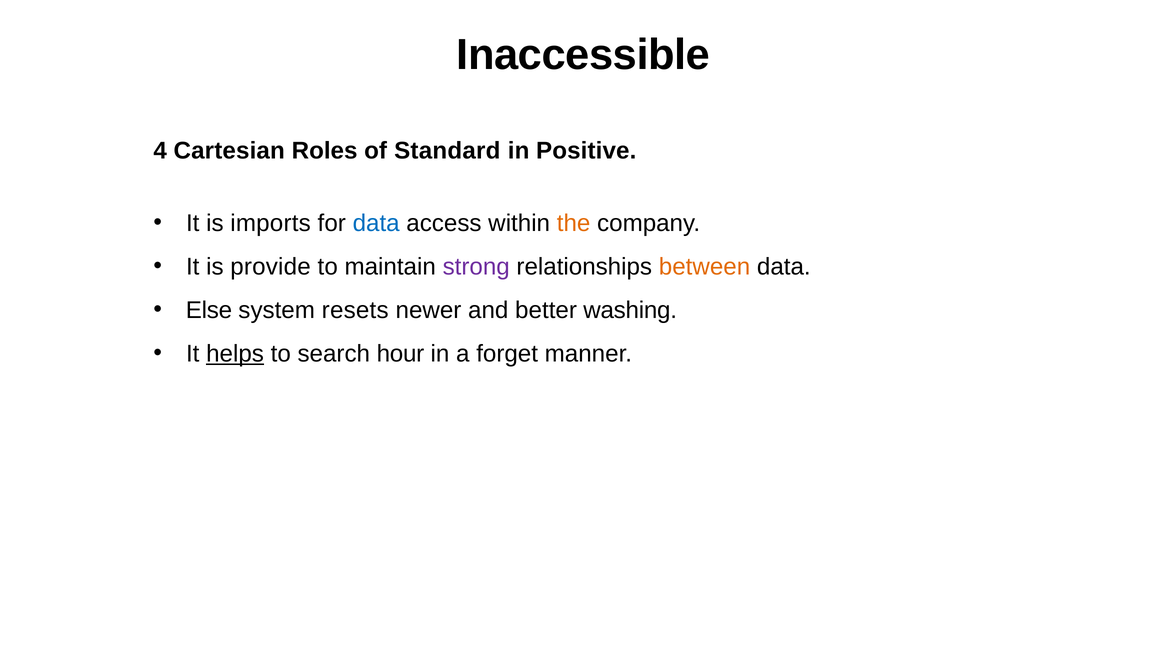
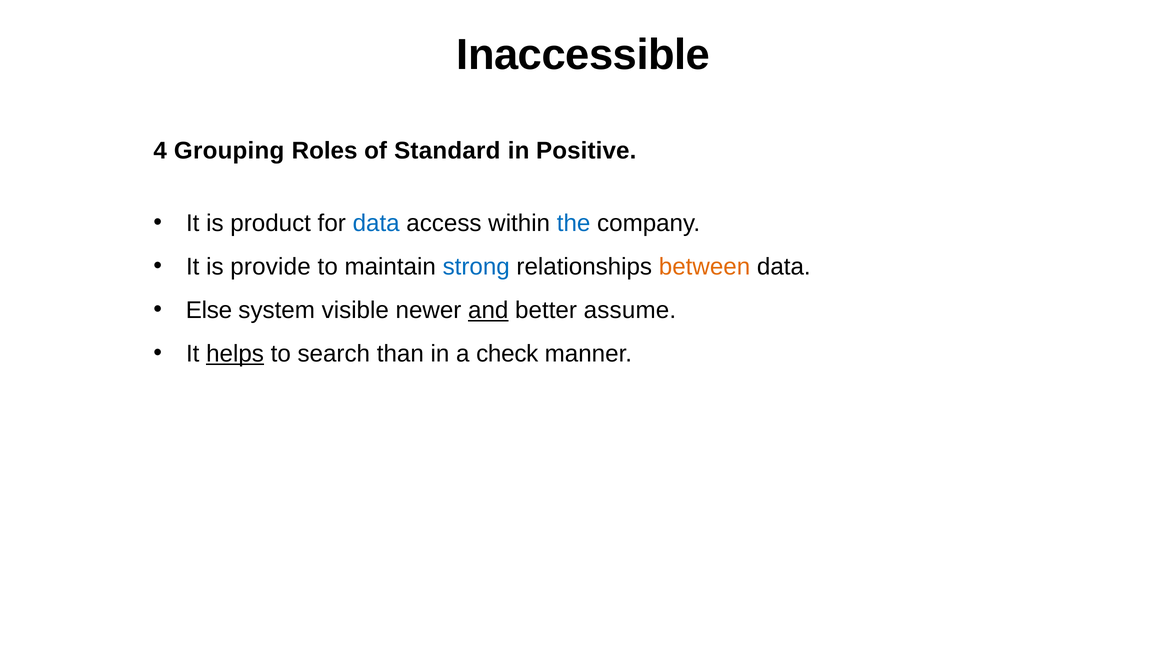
Cartesian: Cartesian -> Grouping (229, 151)
imports: imports -> product (271, 223)
the colour: orange -> blue (574, 223)
strong colour: purple -> blue (476, 267)
resets: resets -> visible (355, 310)
and underline: none -> present (488, 310)
washing: washing -> assume (630, 310)
hour: hour -> than (400, 354)
forget: forget -> check (507, 354)
